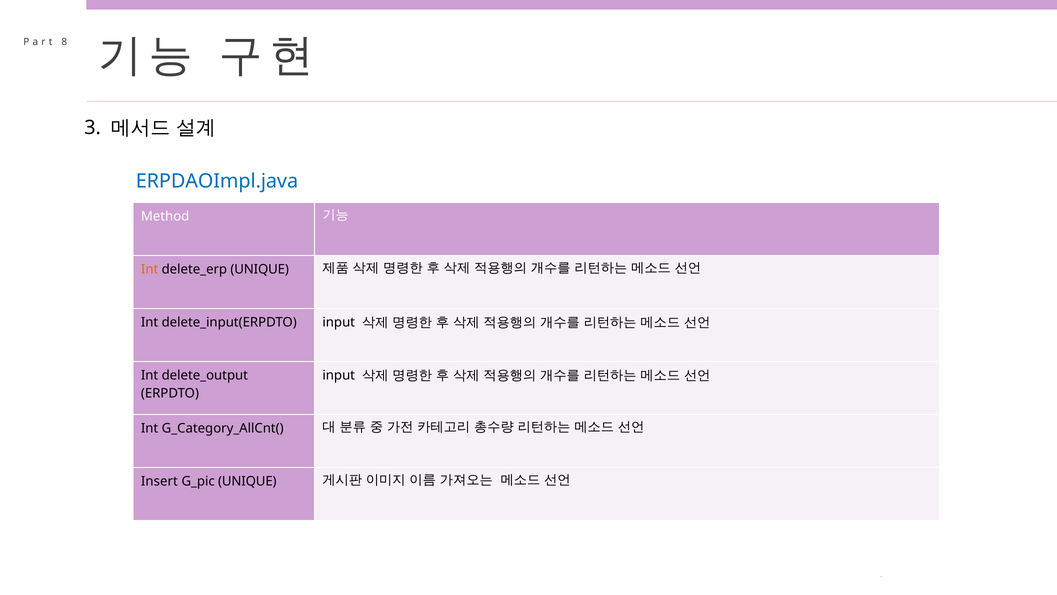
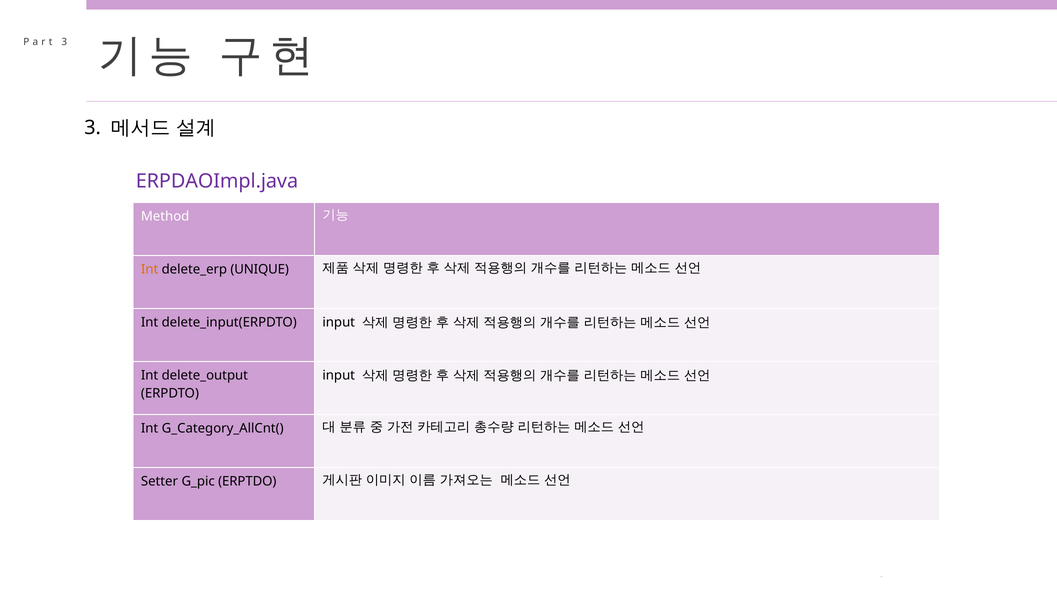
8: 8 -> 3 (64, 42)
ERPDAOImpl.java colour: blue -> purple (217, 181)
Insert: Insert -> Setter (159, 481)
UNIQUE: UNIQUE -> ERPTDO (247, 481)
